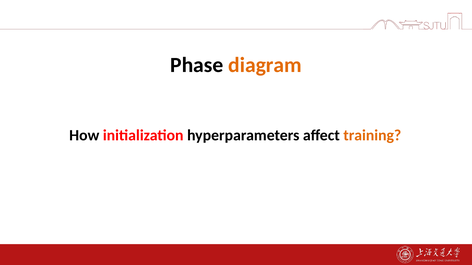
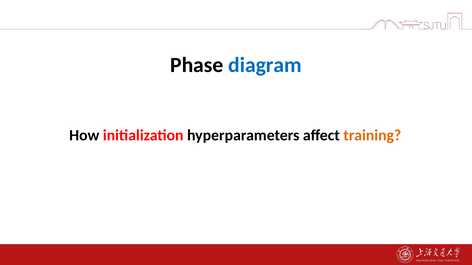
diagram colour: orange -> blue (265, 65)
